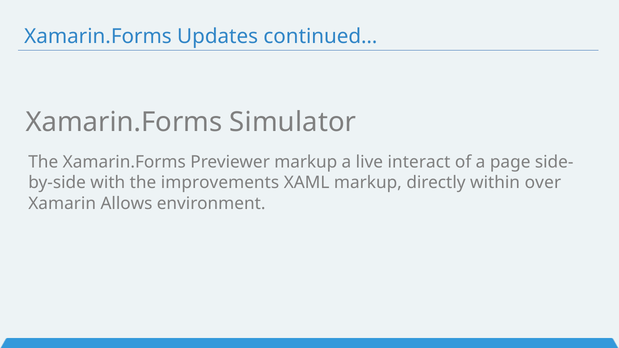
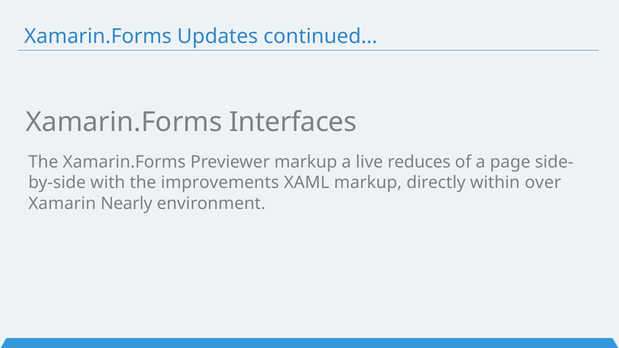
Simulator: Simulator -> Interfaces (293, 122)
interact: interact -> reduces (419, 162)
Allows: Allows -> Nearly (127, 203)
